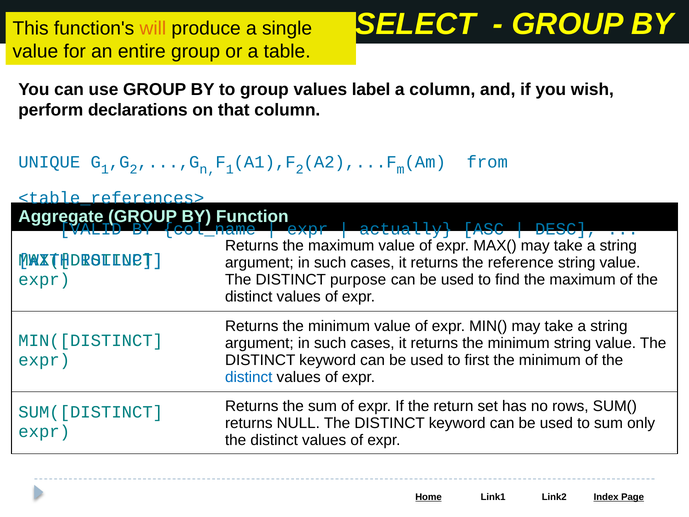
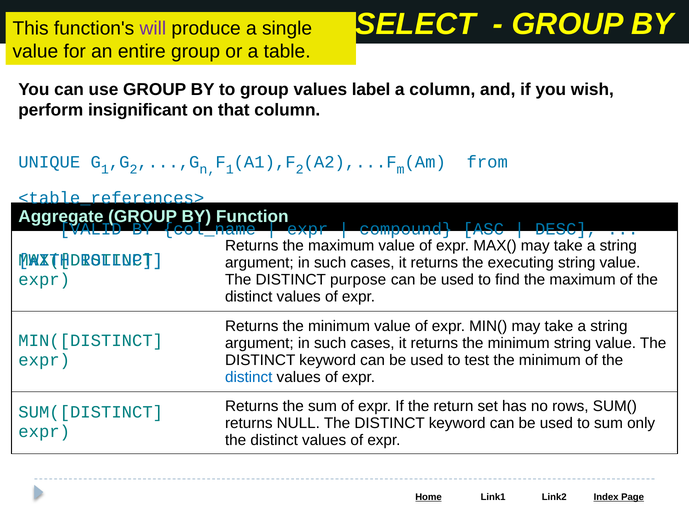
will colour: orange -> purple (153, 28)
declarations: declarations -> insignificant (138, 110)
actually: actually -> compound (406, 229)
reference: reference -> executing (521, 263)
first: first -> test (477, 360)
